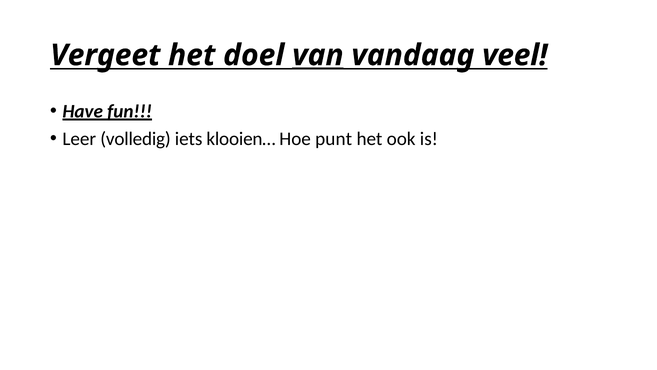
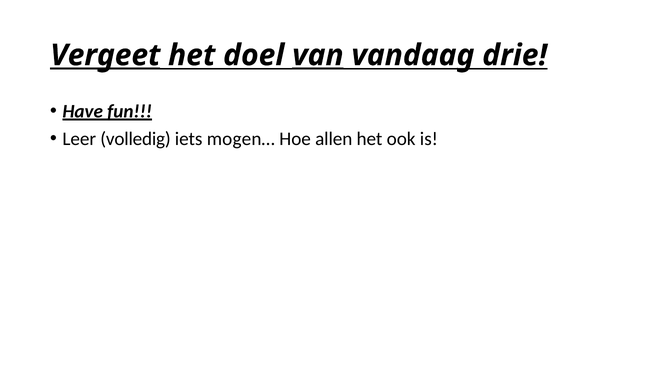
Vergeet underline: none -> present (105, 55)
veel: veel -> drie (515, 55)
klooien…: klooien… -> mogen… (241, 139)
punt: punt -> allen (334, 139)
